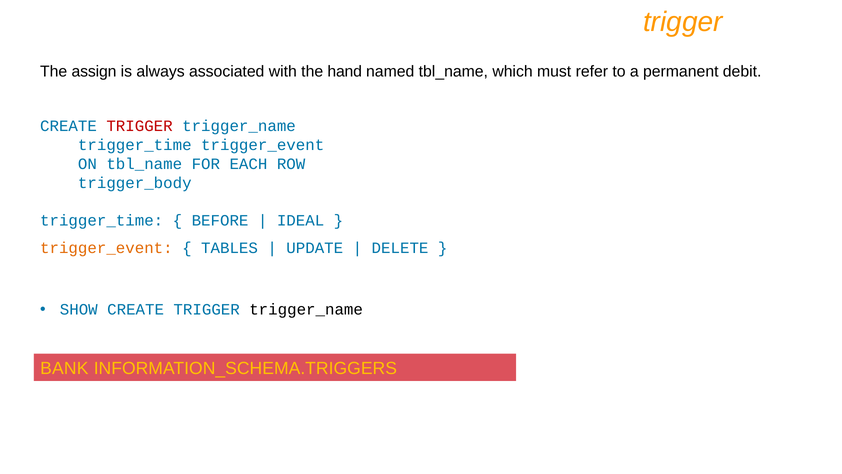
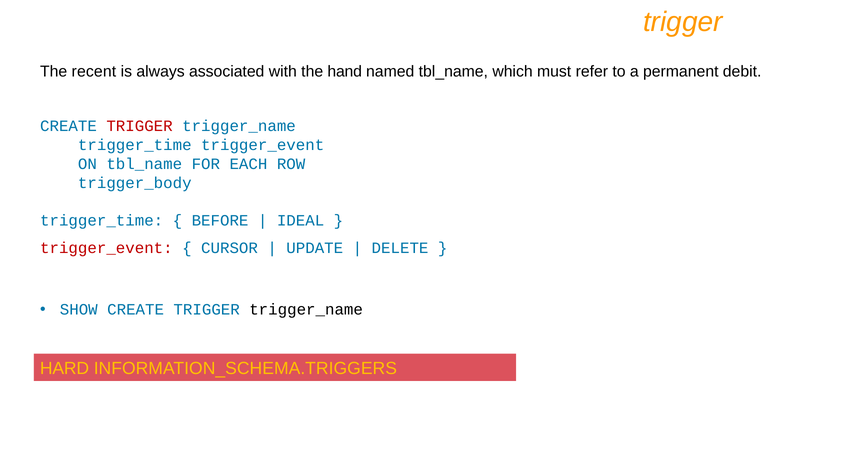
assign: assign -> recent (94, 72)
trigger_event colour: orange -> red (106, 248)
TABLES: TABLES -> CURSOR (230, 248)
BANK: BANK -> HARD (65, 368)
